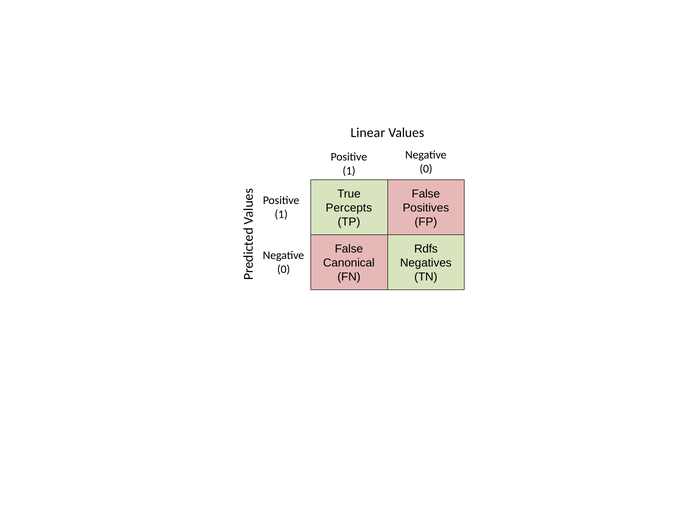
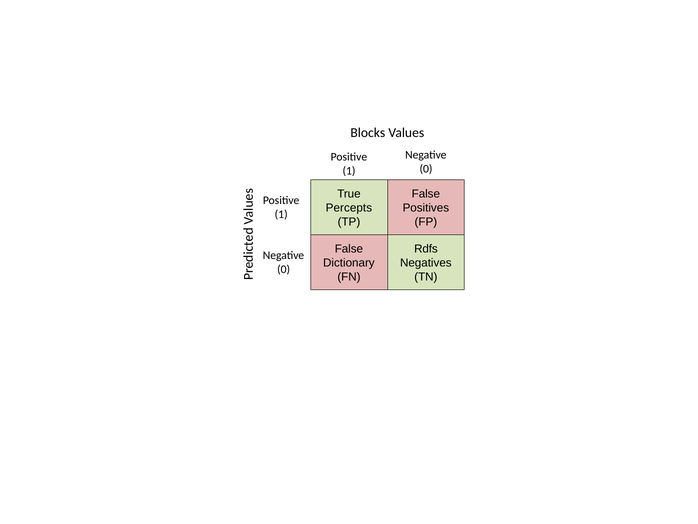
Linear: Linear -> Blocks (368, 132)
Canonical: Canonical -> Dictionary (349, 263)
